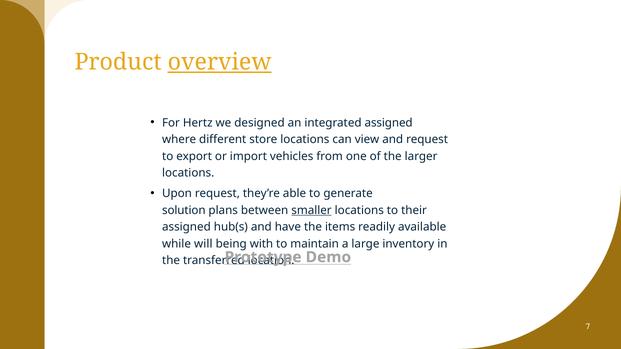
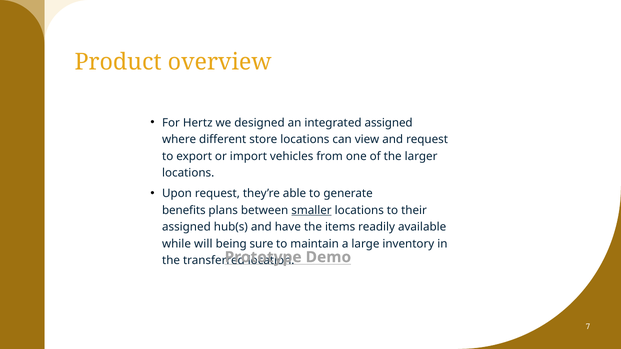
overview underline: present -> none (220, 62)
solution: solution -> benefits (184, 210)
with: with -> sure (262, 244)
